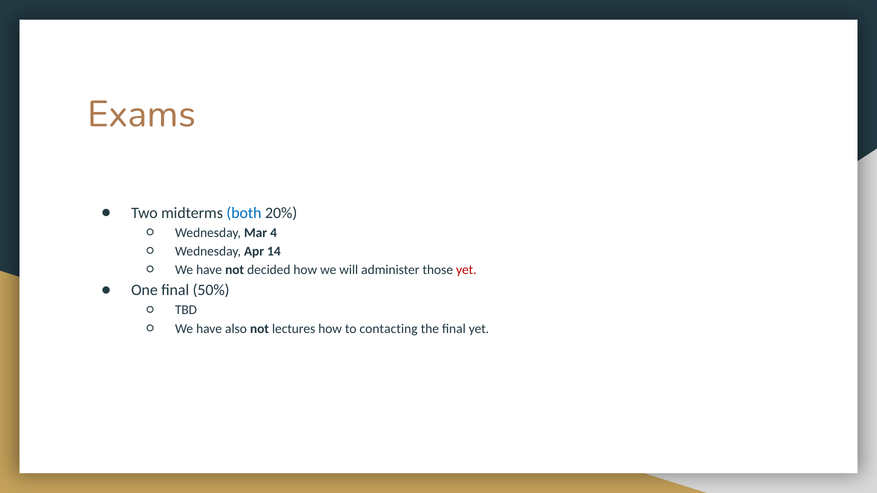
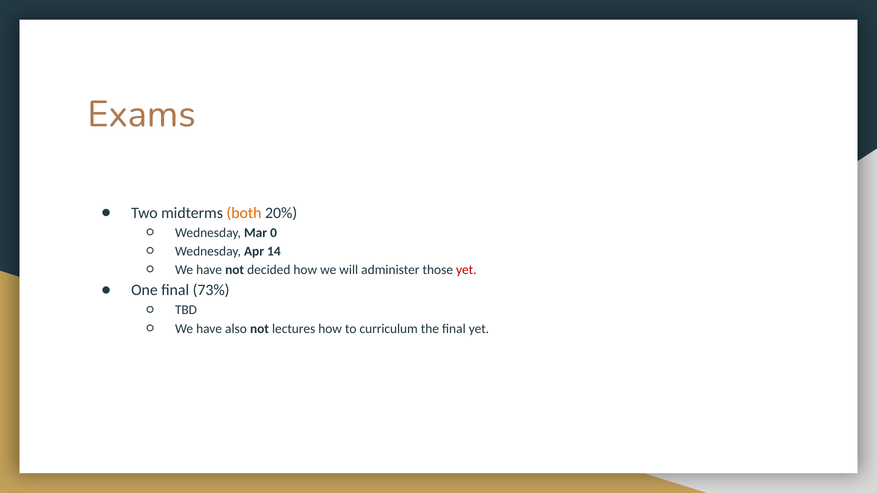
both colour: blue -> orange (244, 213)
4: 4 -> 0 (274, 233)
50%: 50% -> 73% (211, 290)
contacting: contacting -> curriculum (389, 329)
